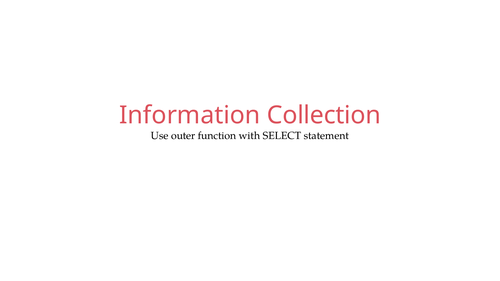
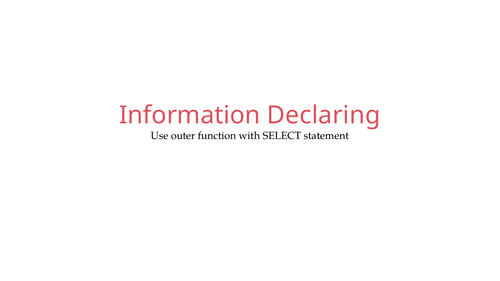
Collection: Collection -> Declaring (324, 115)
